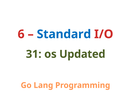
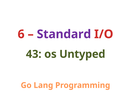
Standard colour: blue -> purple (64, 34)
31: 31 -> 43 (34, 54)
Updated: Updated -> Untyped (82, 54)
